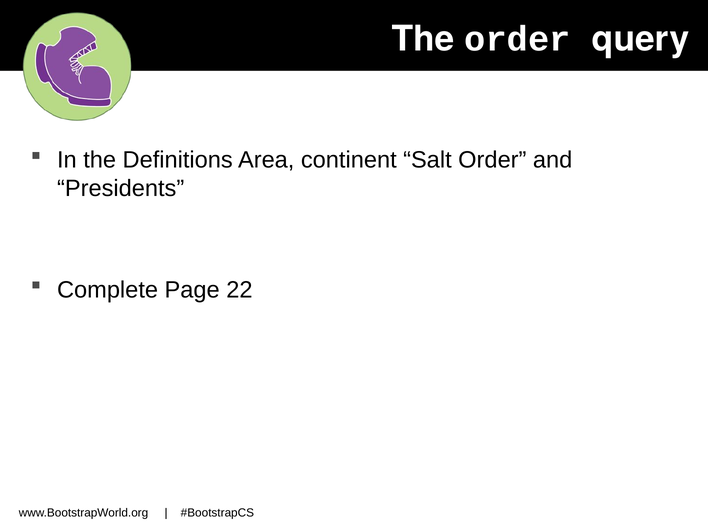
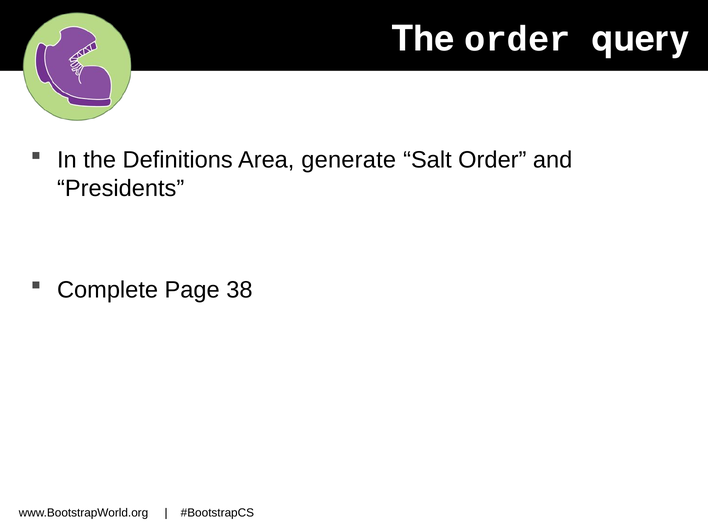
continent: continent -> generate (349, 160)
22: 22 -> 38 (239, 290)
